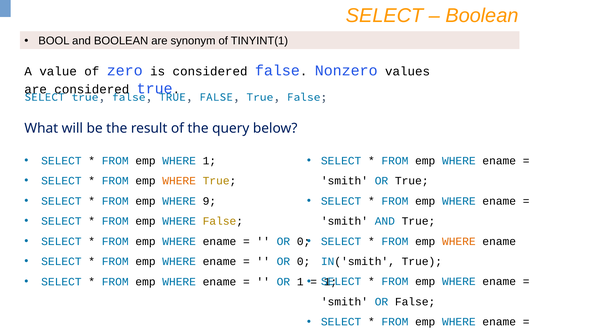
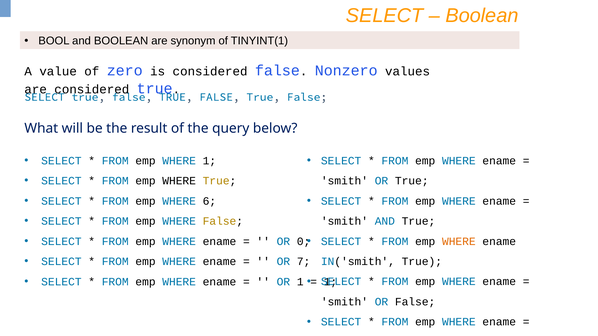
WHERE colour: orange -> black (179, 181)
9: 9 -> 6 (209, 201)
0: 0 -> 7 (304, 262)
